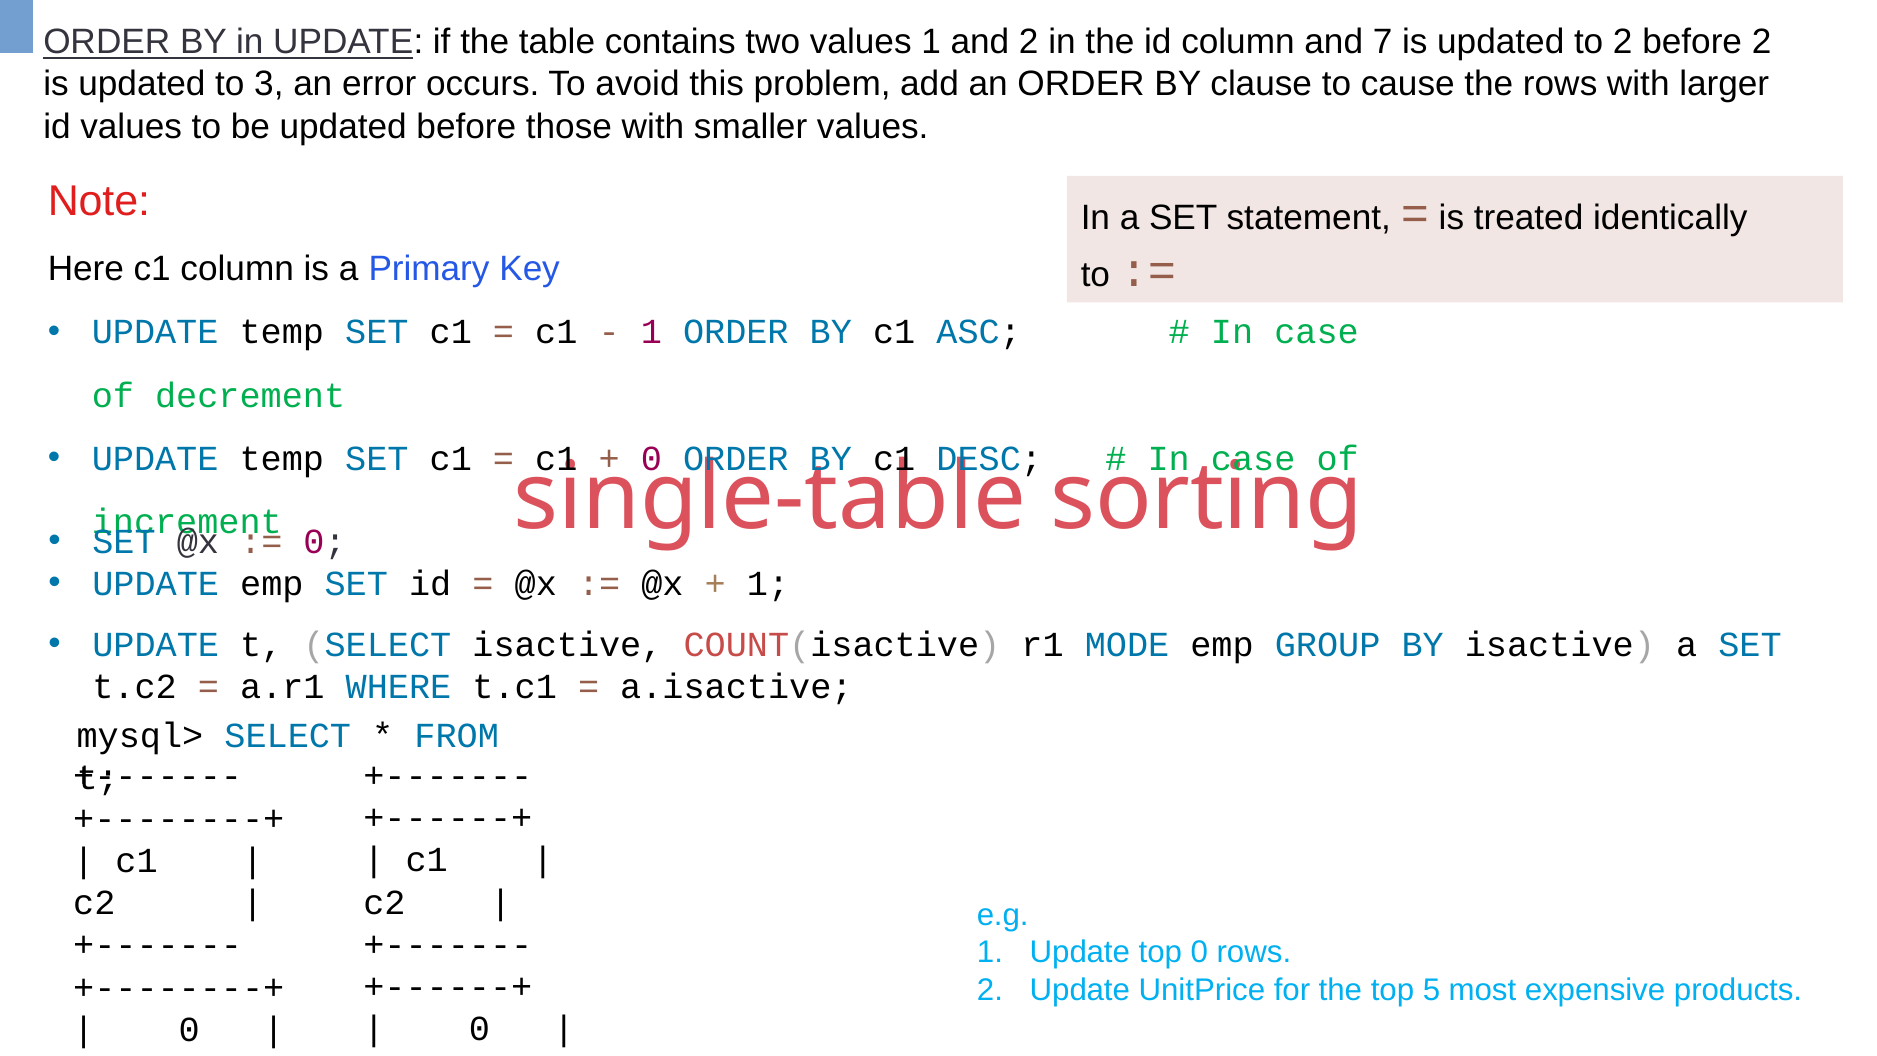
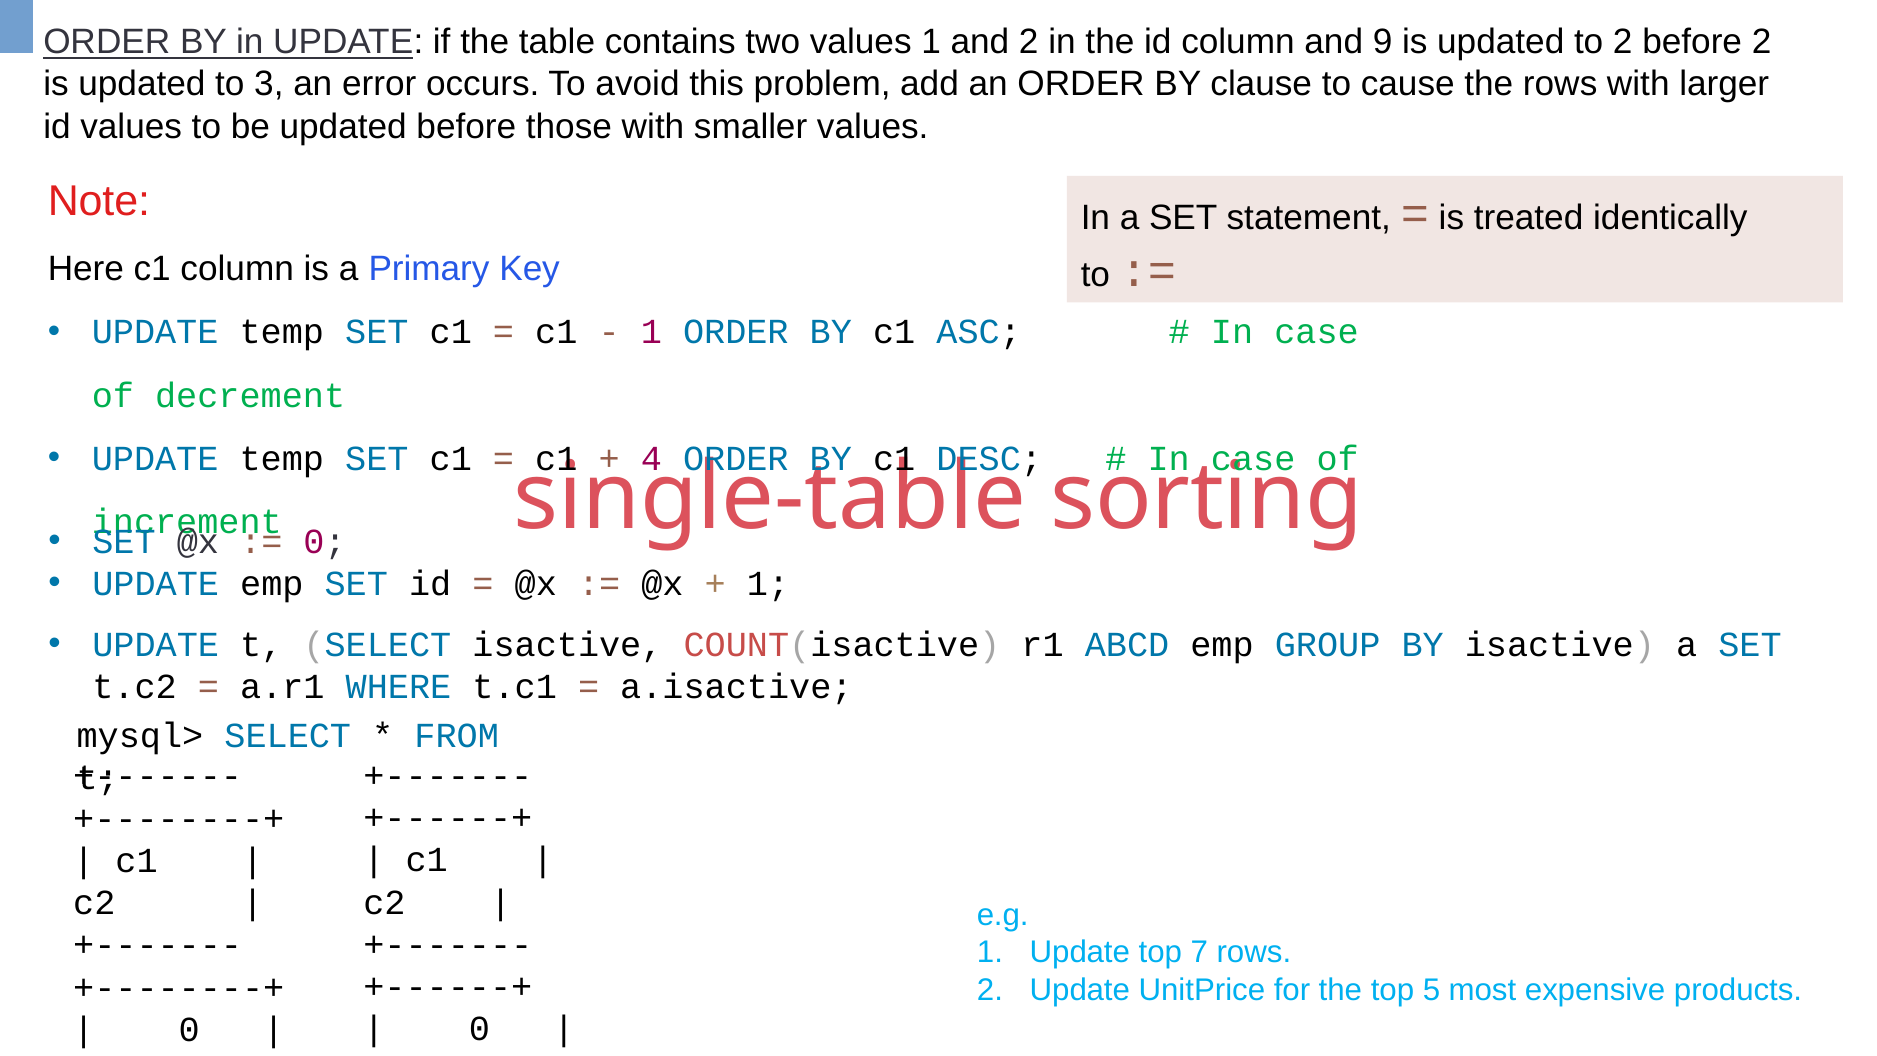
7: 7 -> 9 (1383, 42)
0: 0 -> 4 (651, 459)
MODE: MODE -> ABCD (1127, 645)
top 0: 0 -> 7 (1199, 952)
